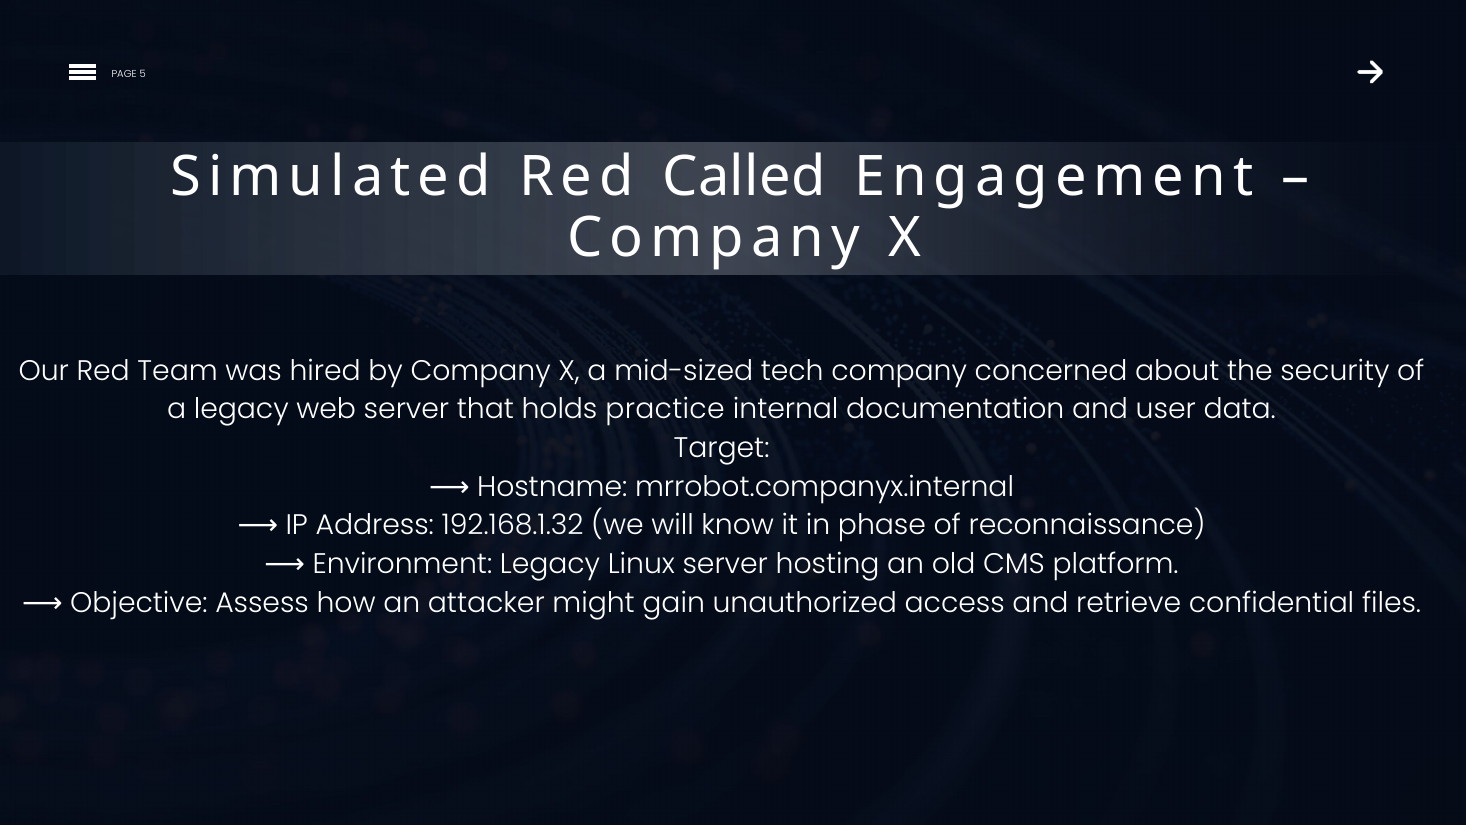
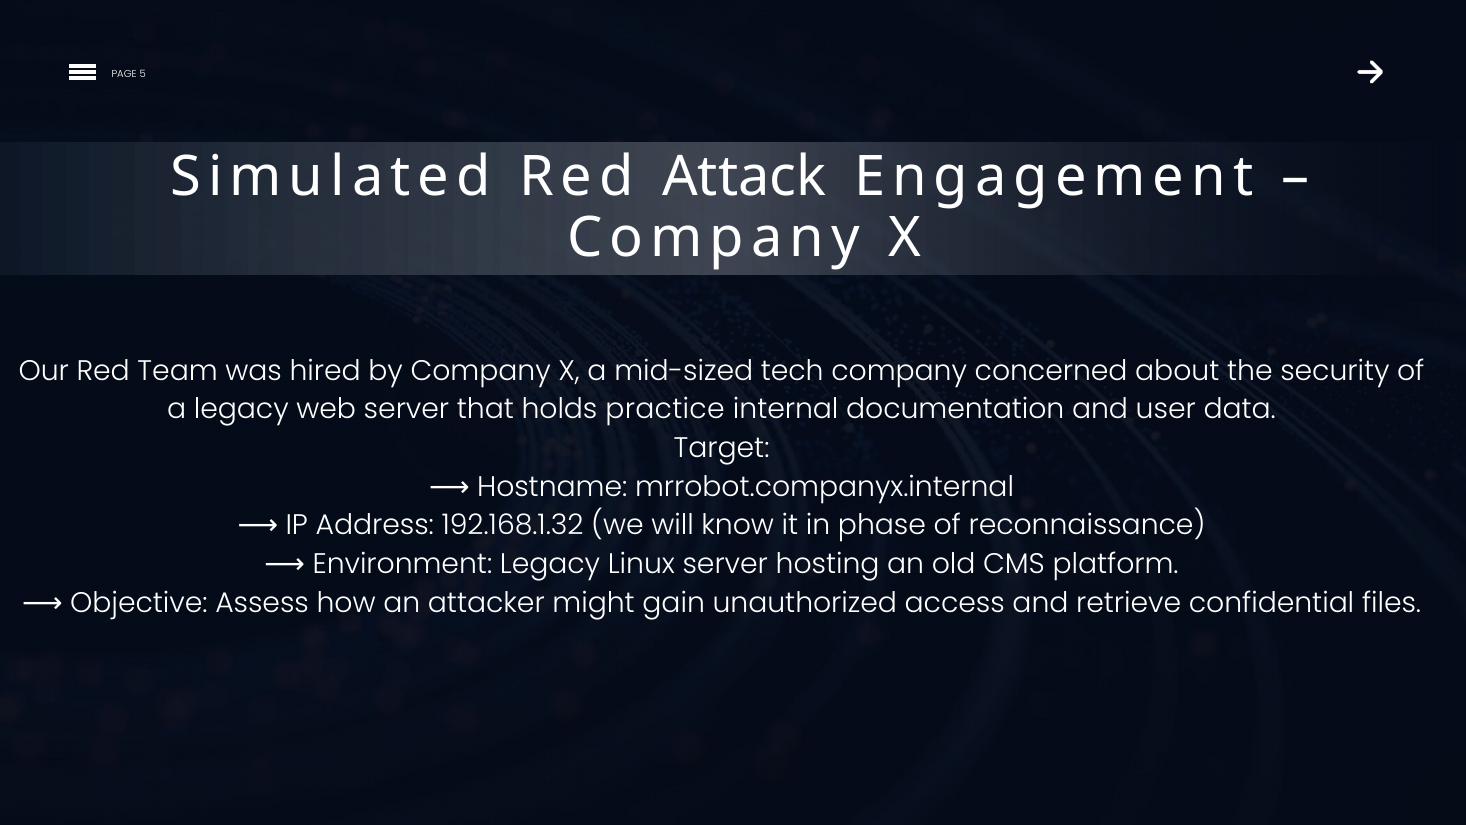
Called: Called -> Attack (744, 177)
